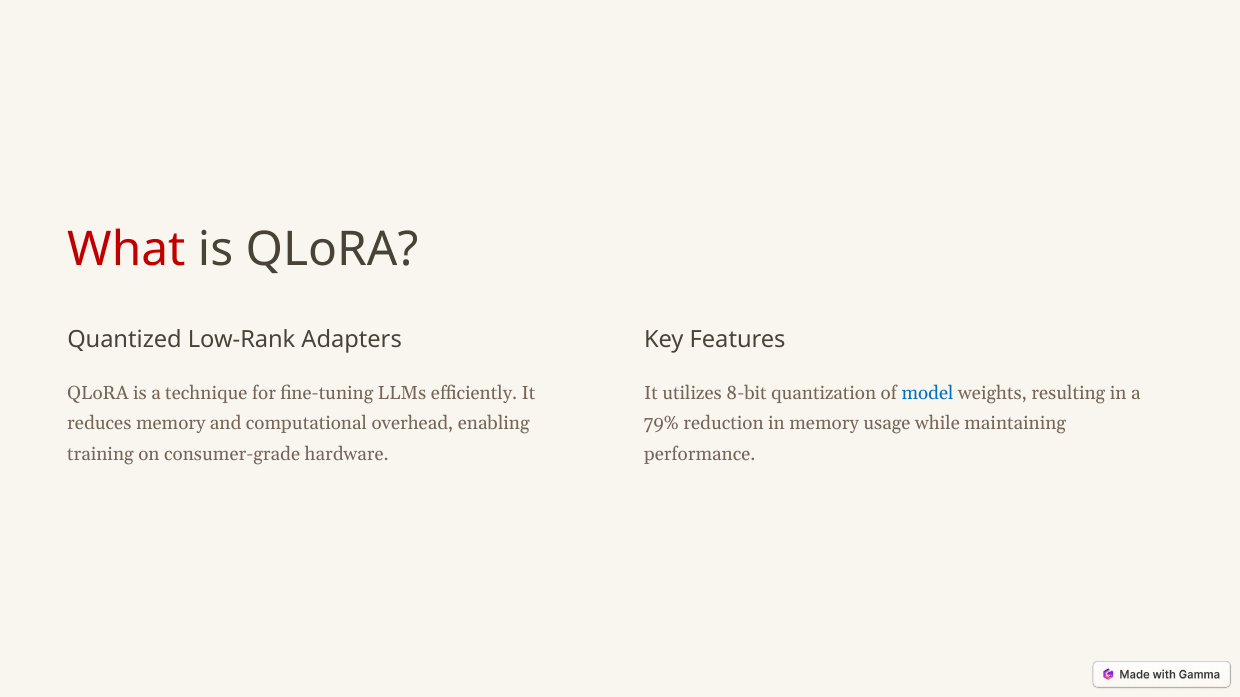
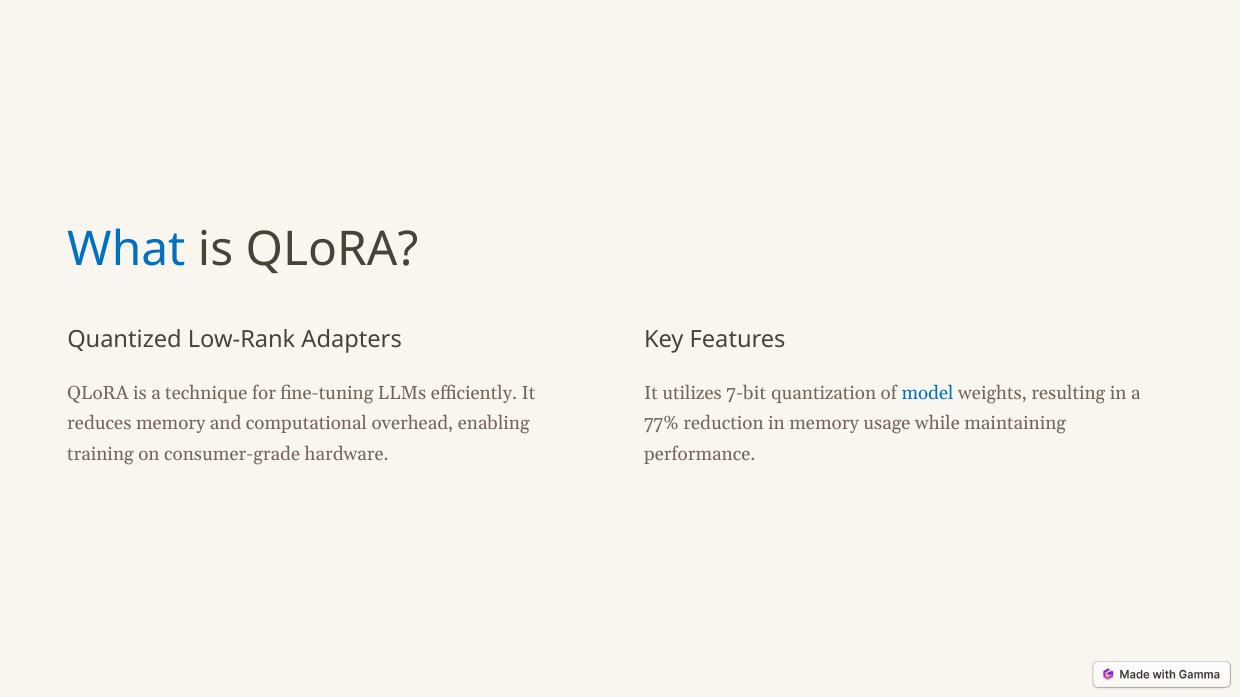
What colour: red -> blue (126, 250)
8-bit: 8-bit -> 7-bit (746, 393)
79%: 79% -> 77% (661, 424)
